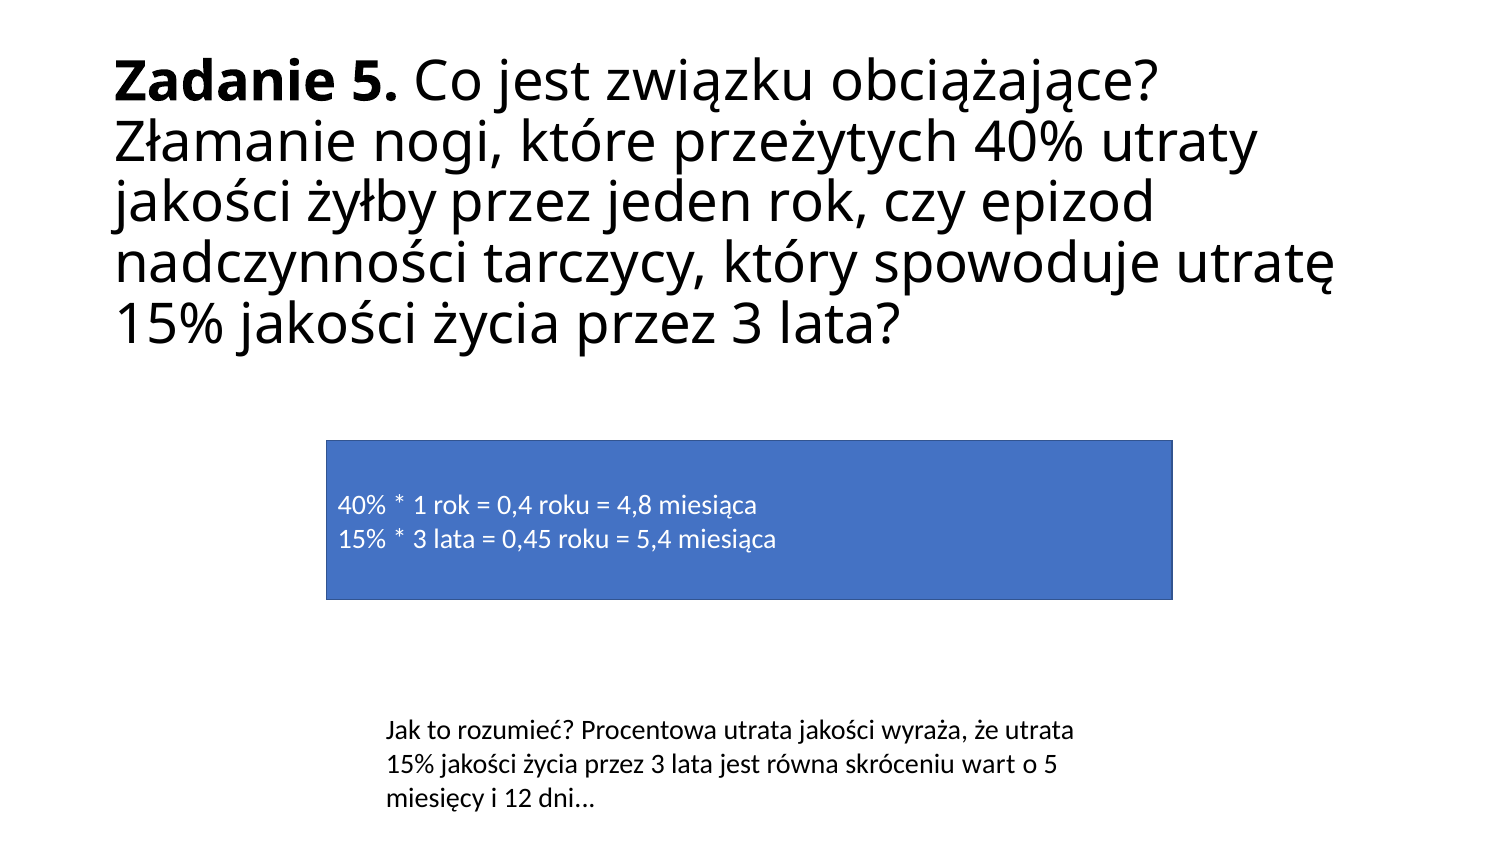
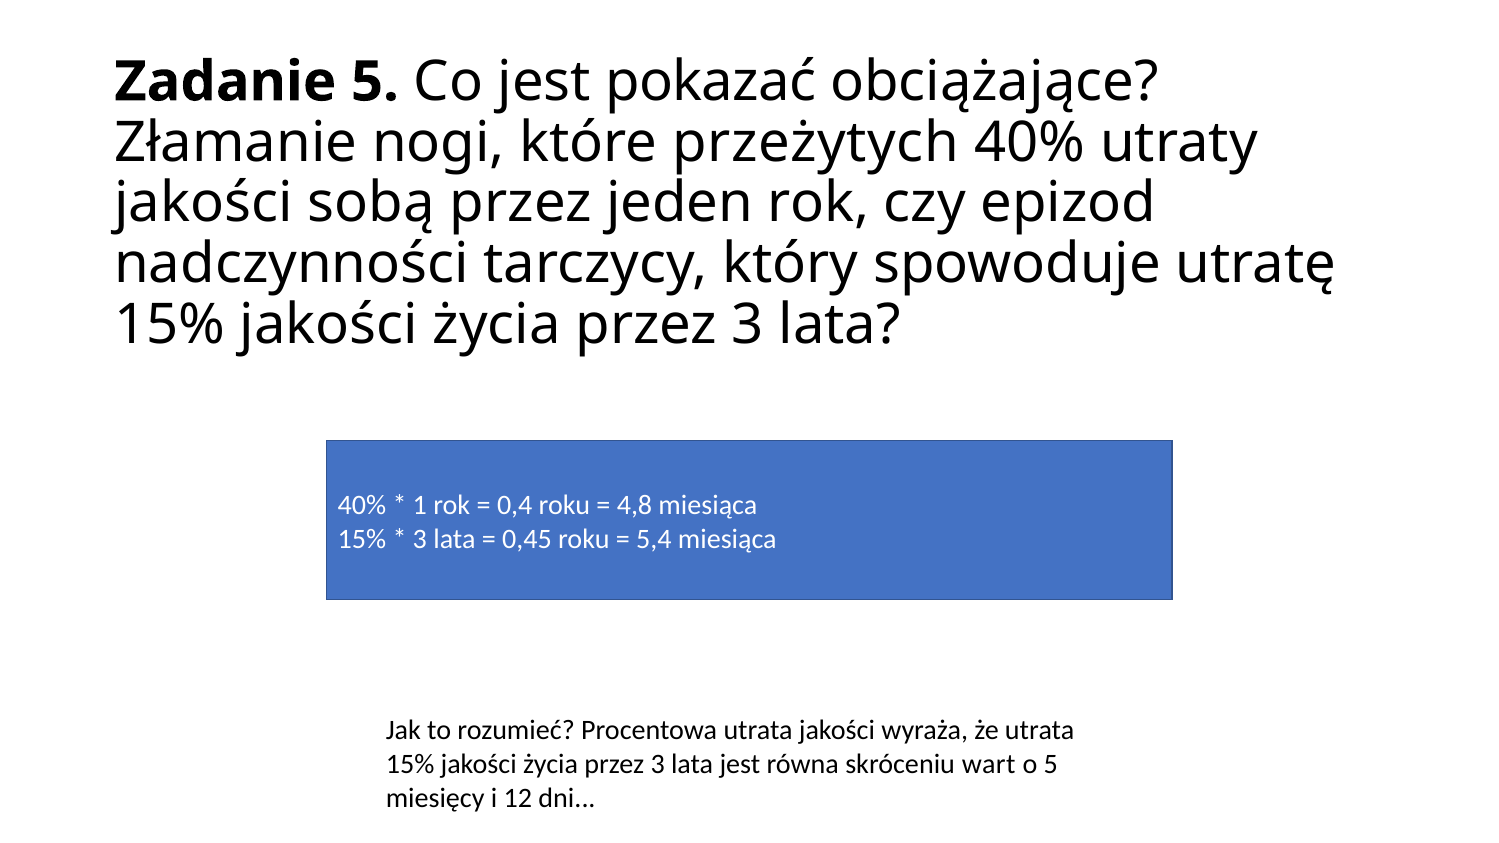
związku: związku -> pokazać (711, 82)
żyłby: żyłby -> sobą (371, 203)
